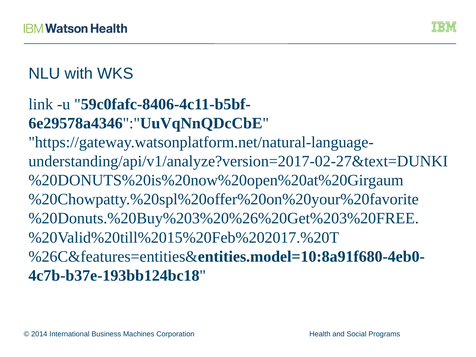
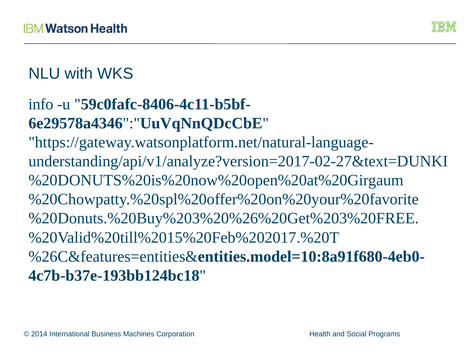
link: link -> info (41, 104)
